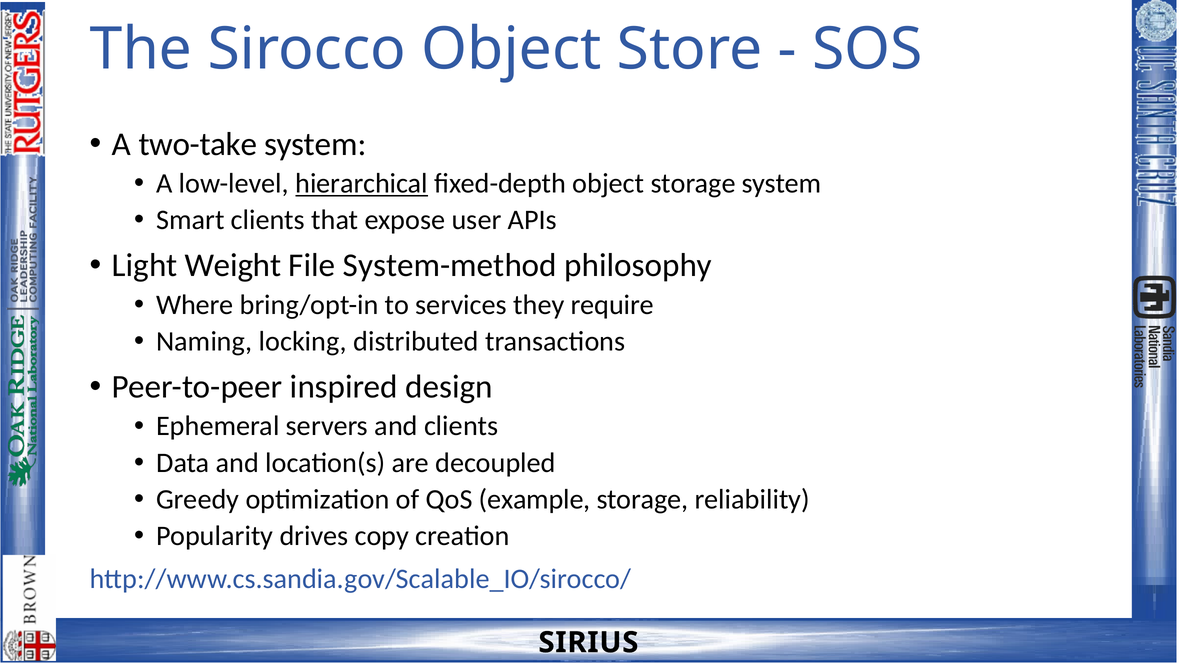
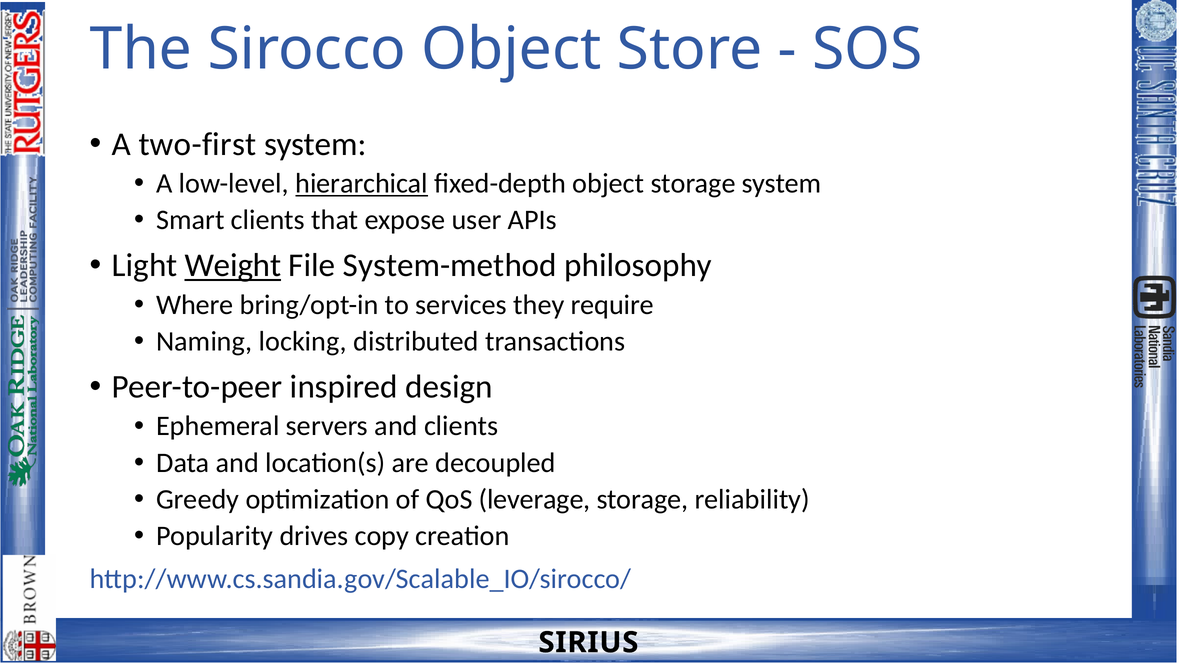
two-take: two-take -> two-first (198, 144)
Weight underline: none -> present (233, 266)
example: example -> leverage (535, 500)
